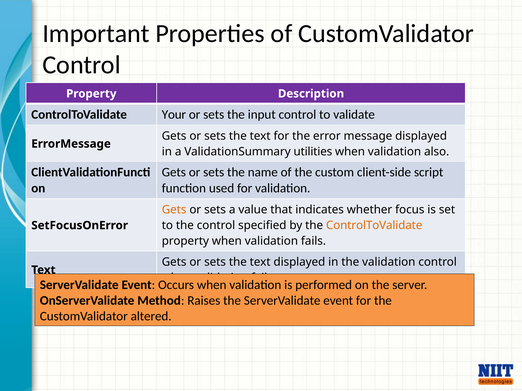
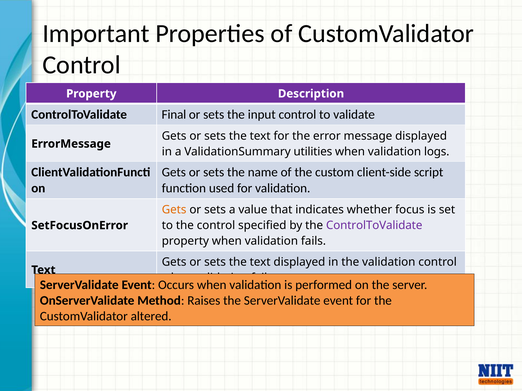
Your: Your -> Final (174, 115)
also: also -> logs (437, 152)
ControlToValidate colour: orange -> purple (374, 226)
